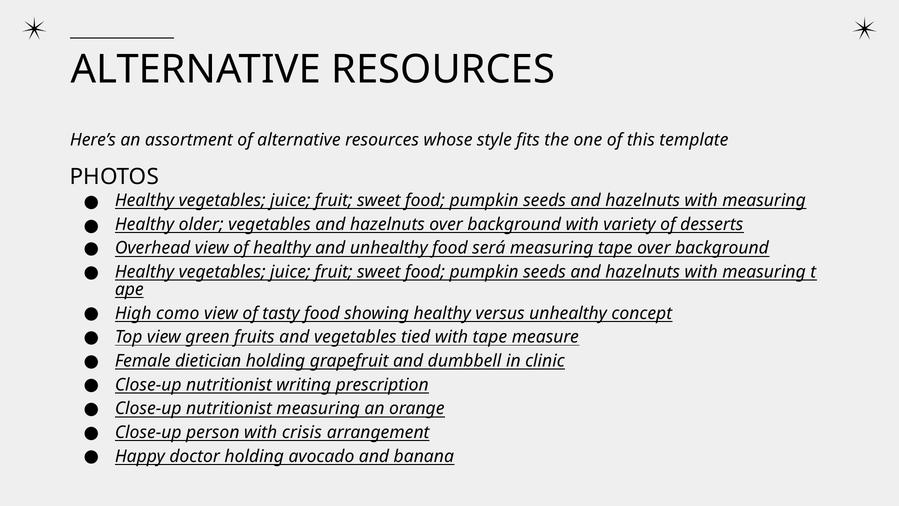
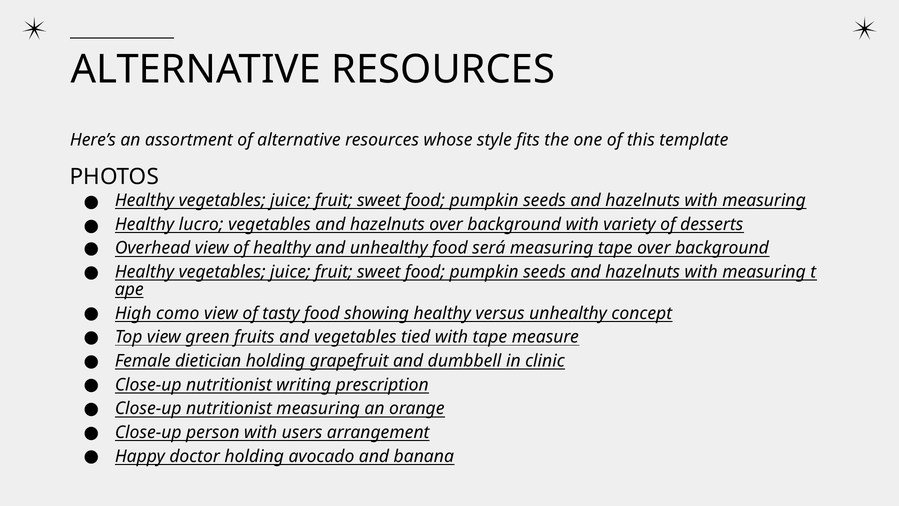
older: older -> lucro (201, 224)
crisis: crisis -> users (302, 432)
